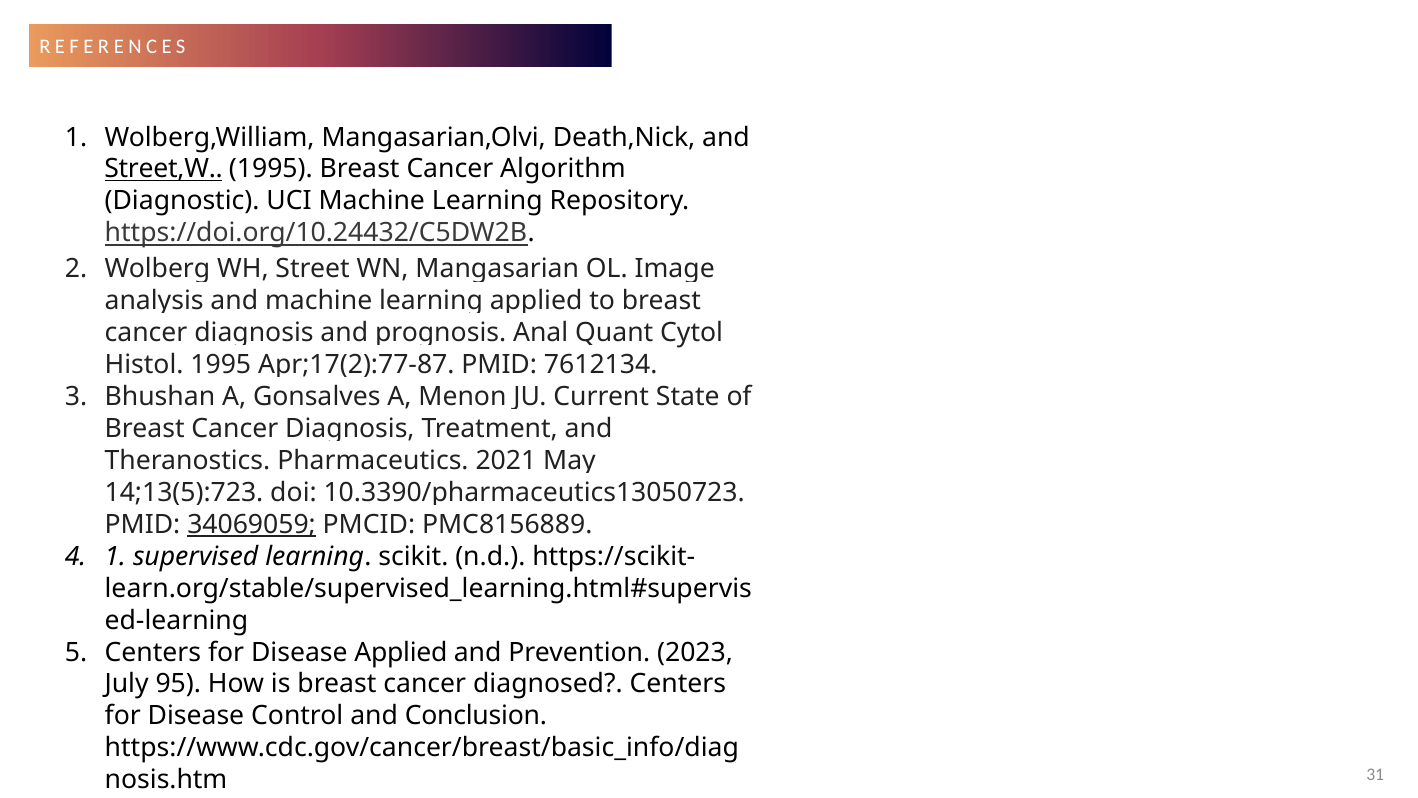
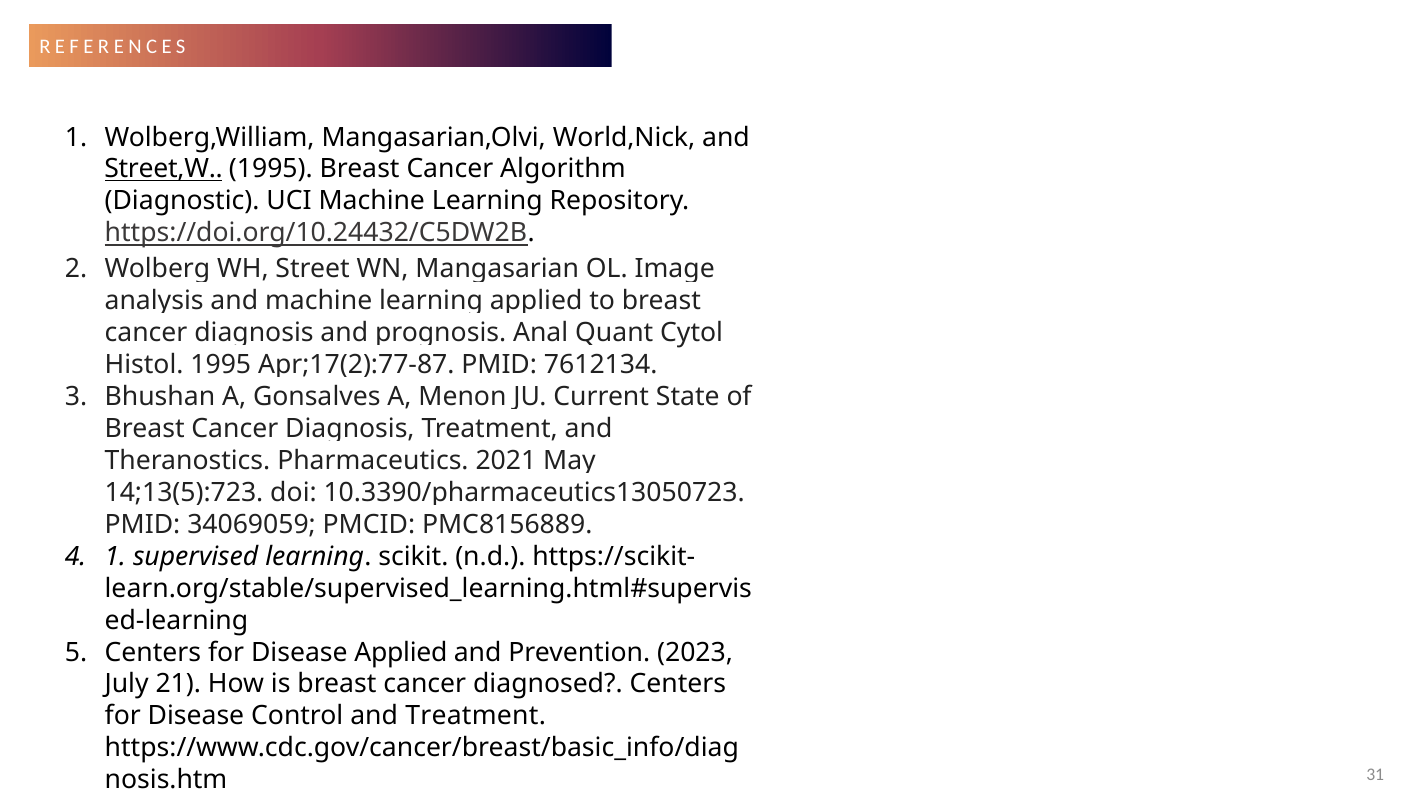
Death,Nick: Death,Nick -> World,Nick (624, 137)
34069059 underline: present -> none (252, 524)
95: 95 -> 21 (178, 684)
and Conclusion: Conclusion -> Treatment (476, 716)
